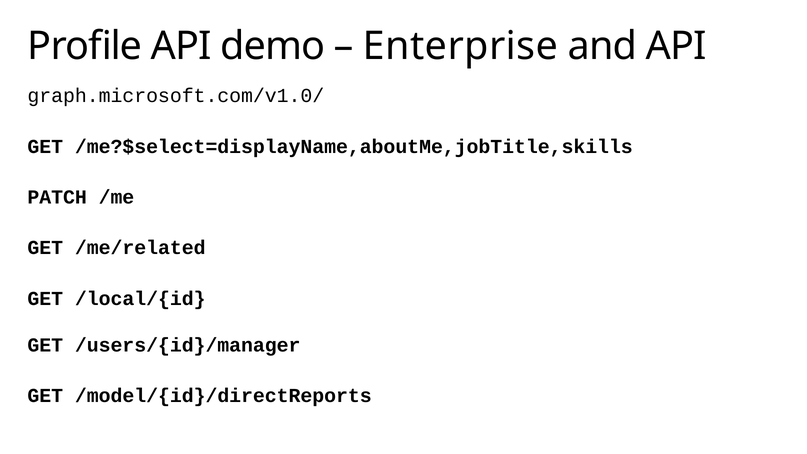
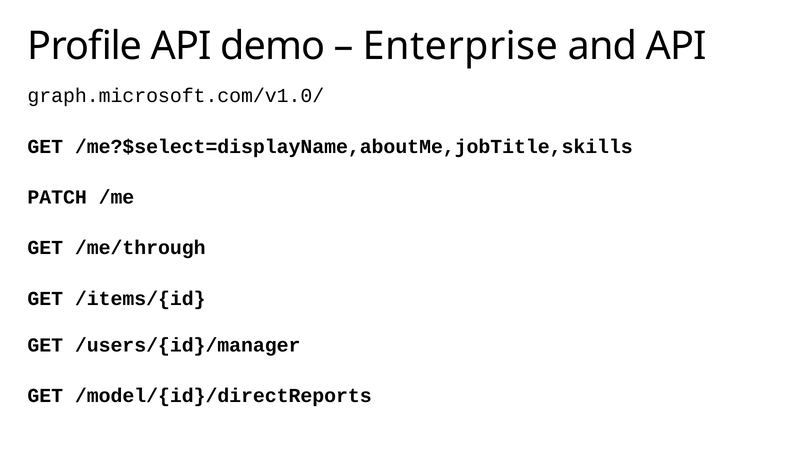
/me/related: /me/related -> /me/through (140, 248)
/local/{id: /local/{id -> /items/{id (140, 299)
